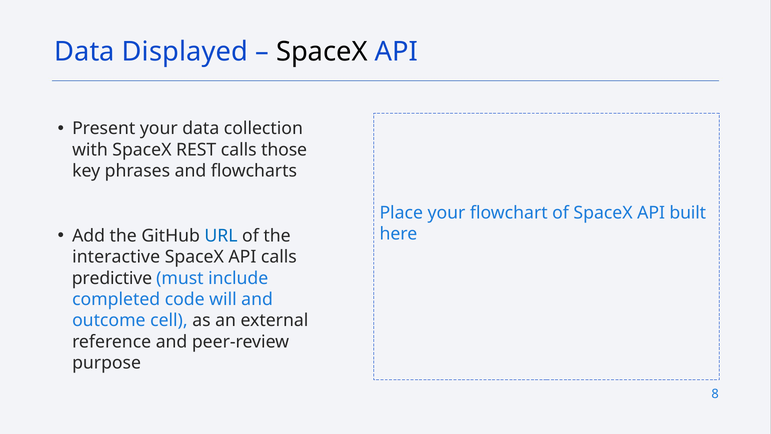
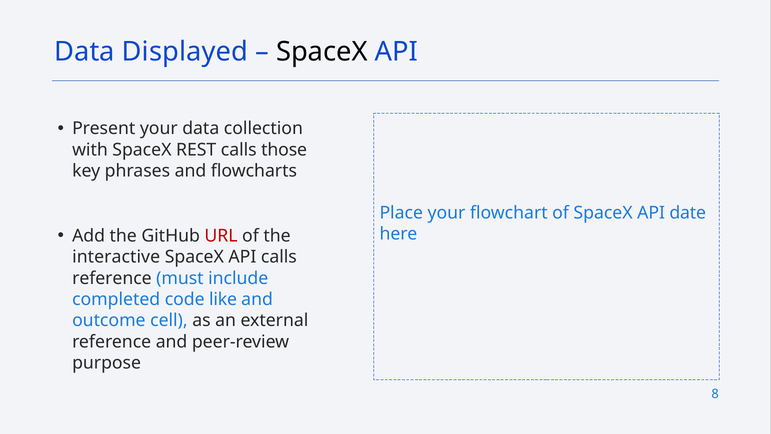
built: built -> date (688, 213)
URL colour: blue -> red (221, 236)
predictive: predictive -> reference (112, 278)
will: will -> like (223, 299)
